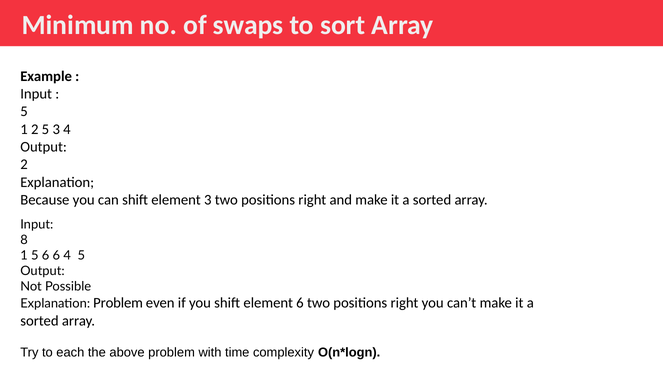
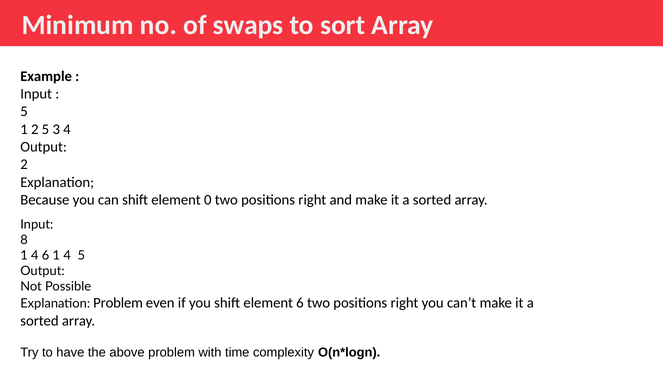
element 3: 3 -> 0 (208, 200)
5: 5 -> 4 (35, 255)
6 6: 6 -> 1 (56, 255)
each: each -> have (70, 353)
